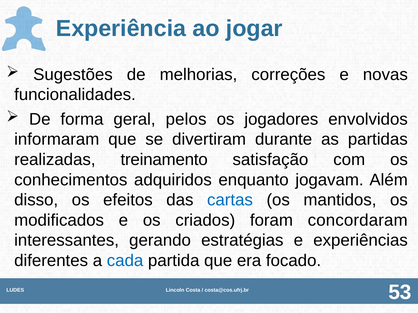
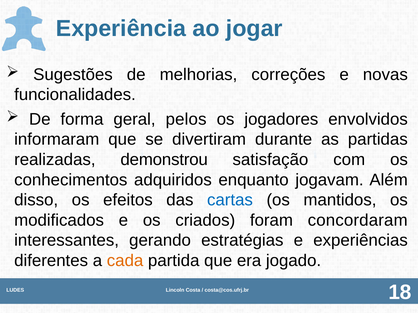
treinamento: treinamento -> demonstrou (164, 160)
cada colour: blue -> orange (125, 261)
focado: focado -> jogado (294, 261)
53: 53 -> 18 (400, 293)
